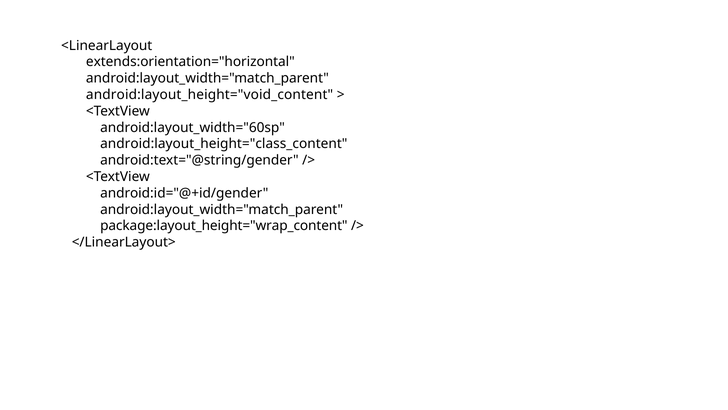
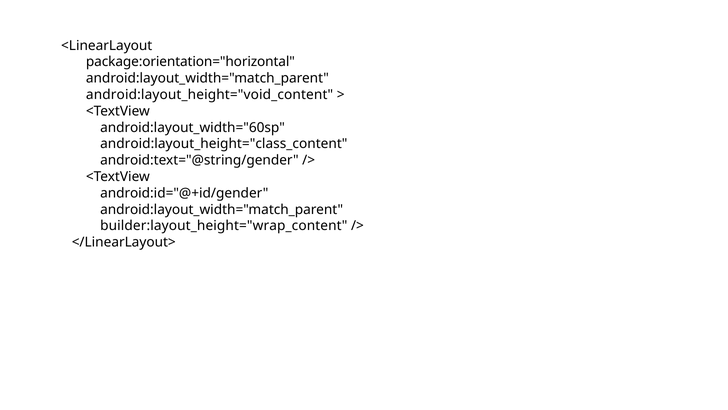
extends:orientation="horizontal: extends:orientation="horizontal -> package:orientation="horizontal (190, 62)
package:layout_height="wrap_content: package:layout_height="wrap_content -> builder:layout_height="wrap_content (224, 226)
